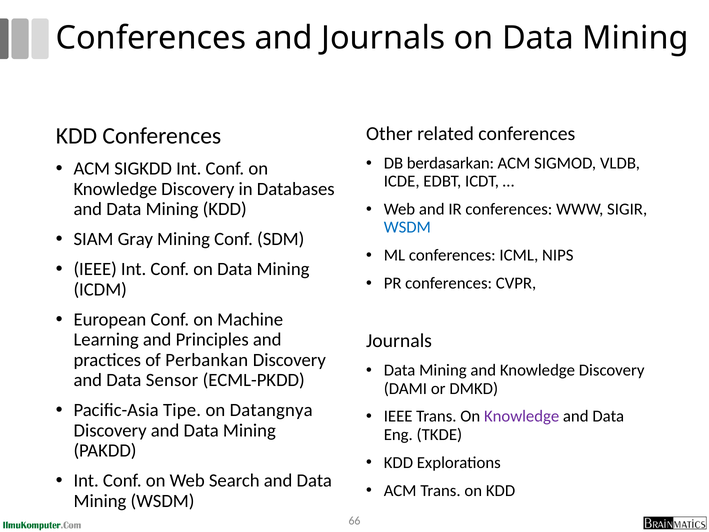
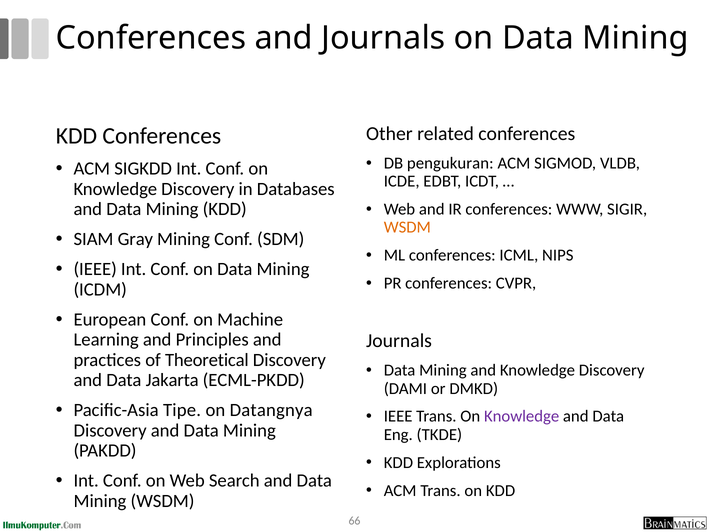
berdasarkan: berdasarkan -> pengukuran (450, 163)
WSDM colour: blue -> orange (407, 227)
Perbankan: Perbankan -> Theoretical (207, 360)
Sensor: Sensor -> Jakarta (172, 380)
